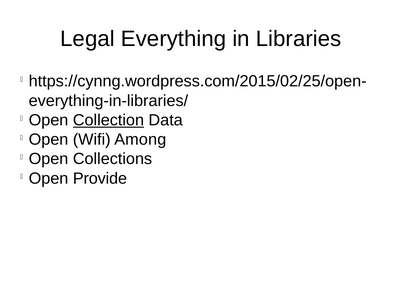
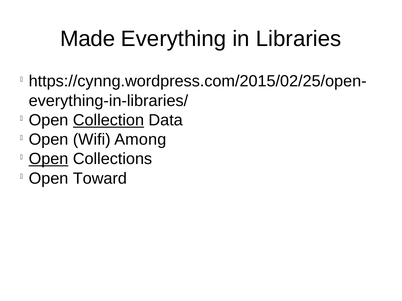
Legal: Legal -> Made (88, 39)
Open underline: none -> present (49, 159)
Provide: Provide -> Toward (100, 179)
